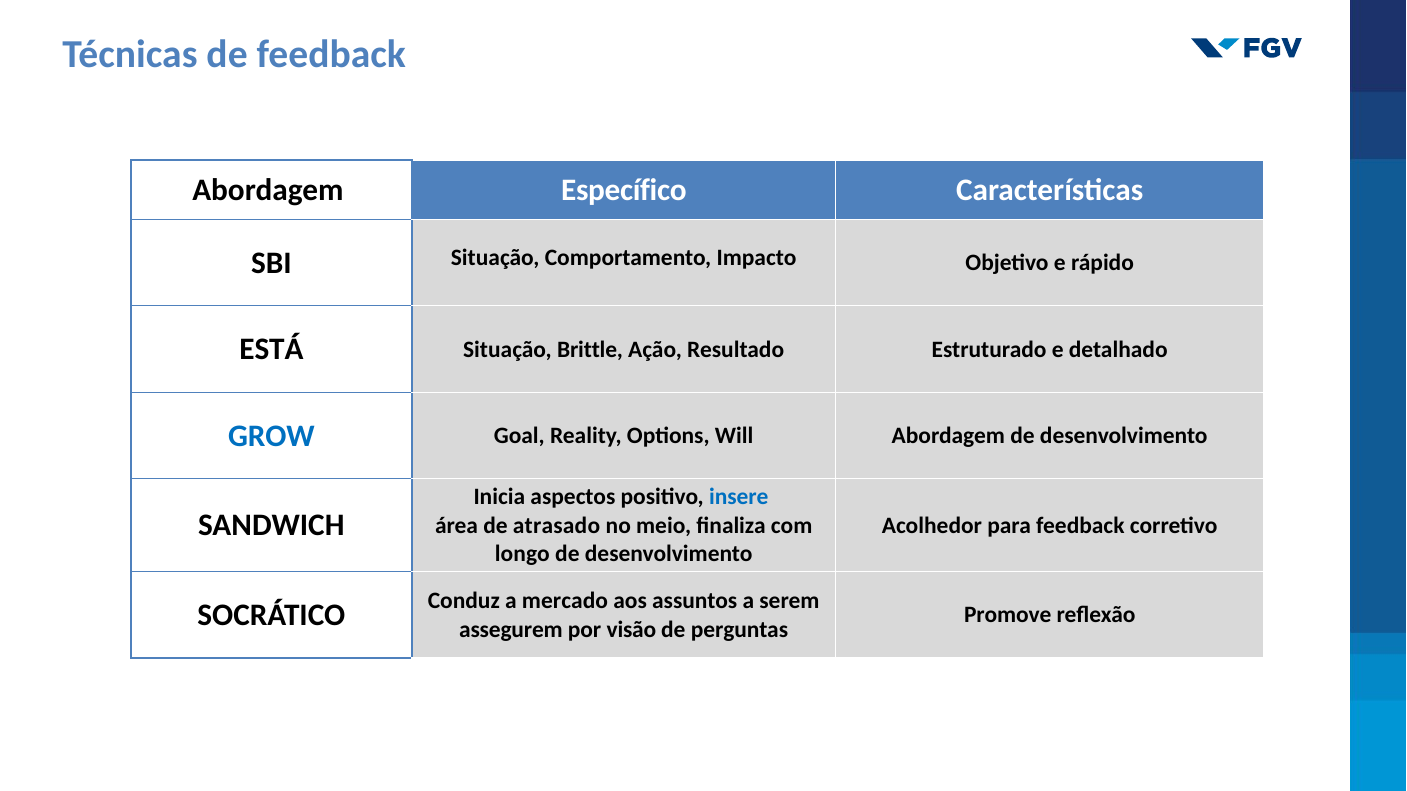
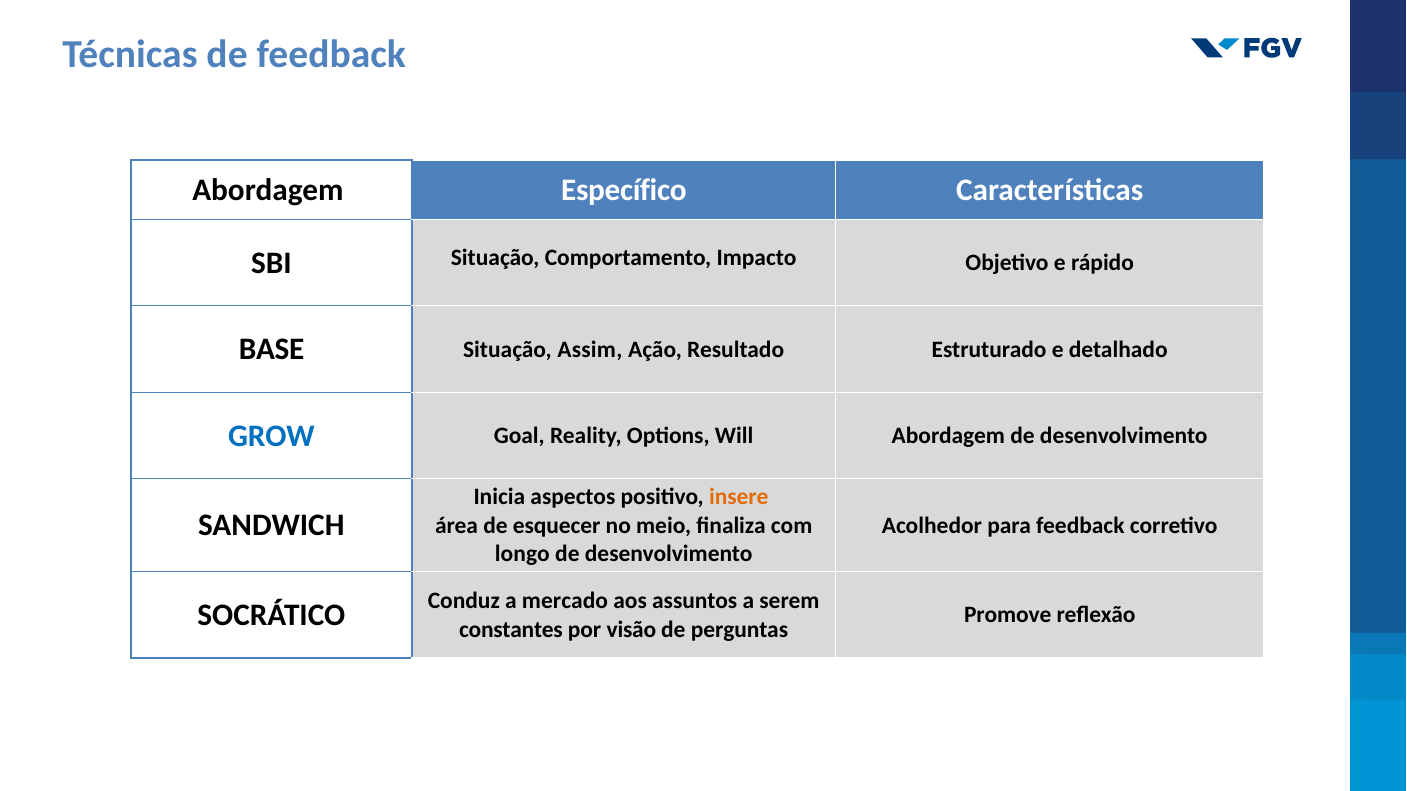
ESTÁ: ESTÁ -> BASE (272, 350)
Brittle: Brittle -> Assim (590, 349)
insere colour: blue -> orange (739, 497)
atrasado: atrasado -> esquecer (557, 526)
assegurem: assegurem -> constantes (511, 630)
